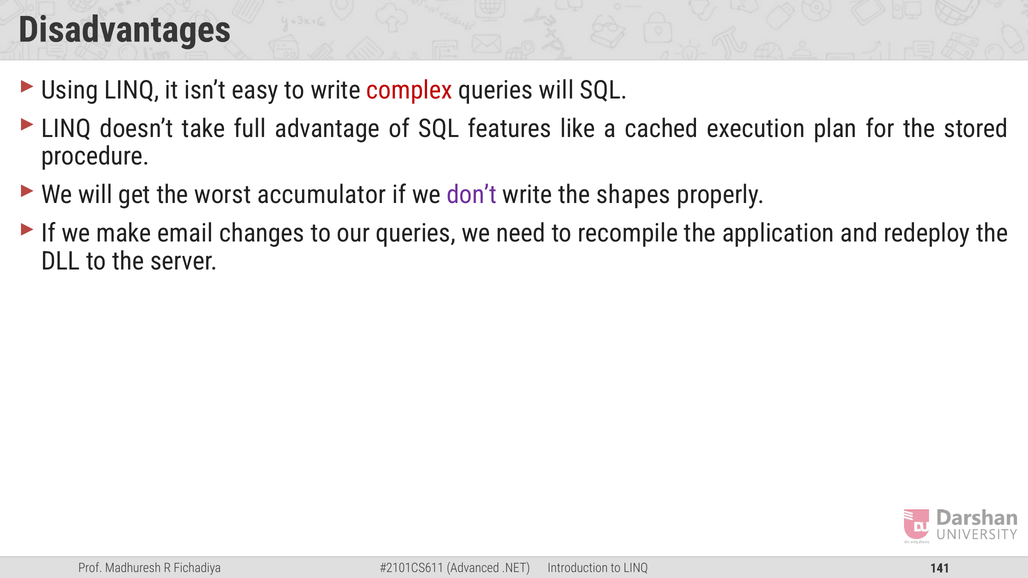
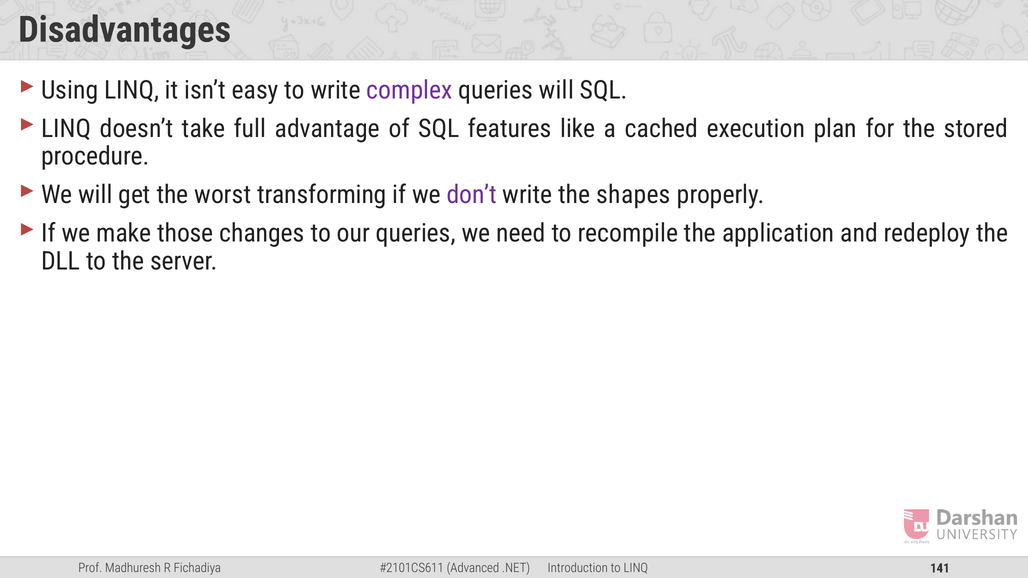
complex colour: red -> purple (409, 90)
accumulator: accumulator -> transforming (322, 195)
email: email -> those (185, 233)
